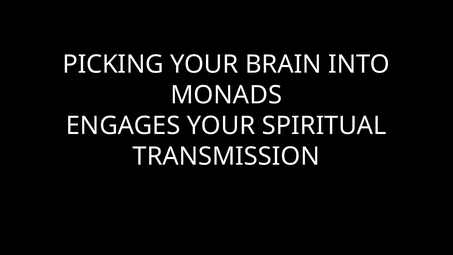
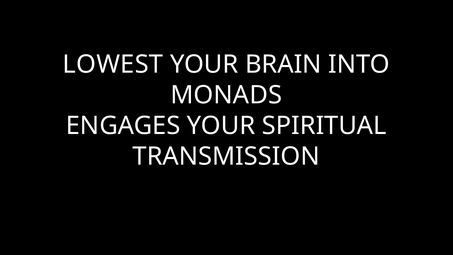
PICKING: PICKING -> LOWEST (113, 64)
